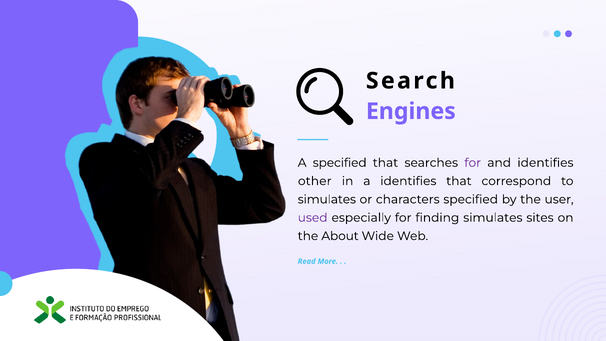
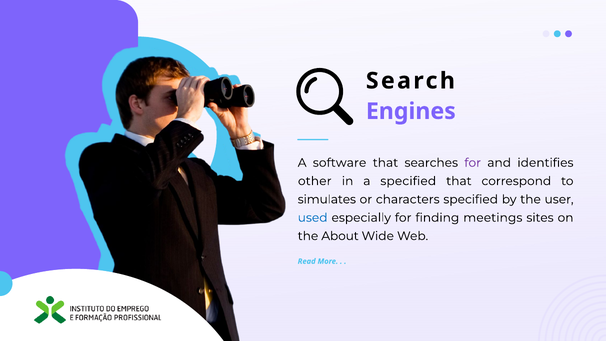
A specified: specified -> software (340, 163)
a identifies: identifies -> specified (408, 181)
used colour: purple -> blue (313, 218)
finding simulates: simulates -> meetings (493, 218)
